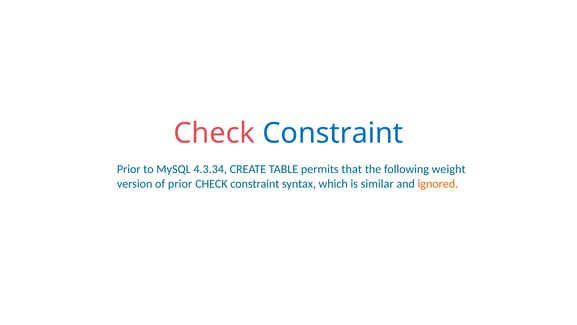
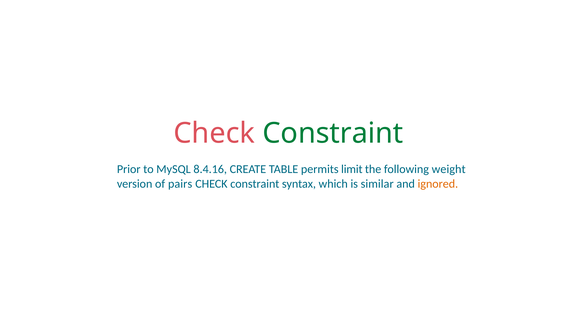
Constraint colour: blue -> green (333, 133)
4.3.34: 4.3.34 -> 8.4.16 (210, 169)
that: that -> limit (352, 169)
of prior: prior -> pairs (180, 184)
